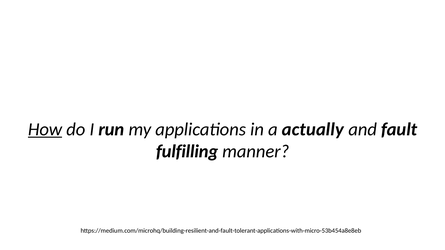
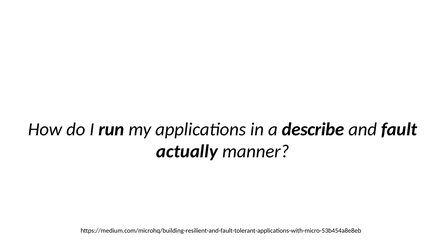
How underline: present -> none (45, 129)
actually: actually -> describe (313, 129)
fulfilling: fulfilling -> actually (187, 152)
